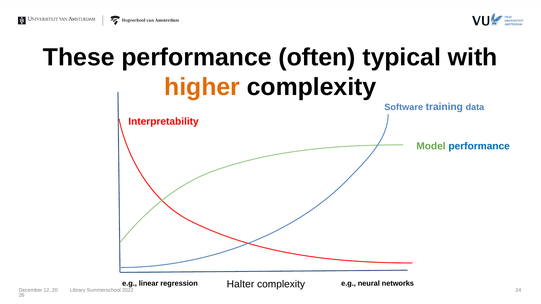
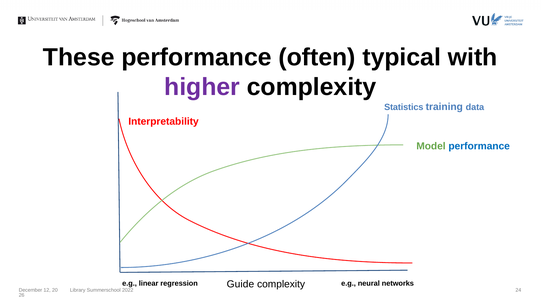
higher colour: orange -> purple (202, 87)
Software: Software -> Statistics (404, 107)
Halter: Halter -> Guide (240, 284)
